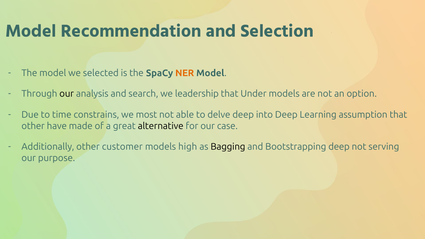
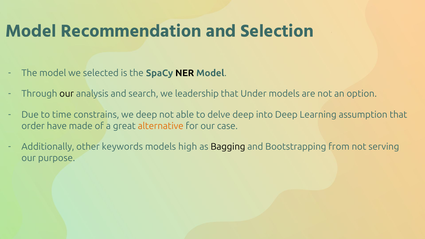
NER colour: orange -> black (185, 73)
we most: most -> deep (146, 115)
other: other -> order (33, 126)
alternative colour: black -> orange (161, 126)
customer: customer -> keywords (122, 147)
Bootstrapping deep: deep -> from (339, 147)
